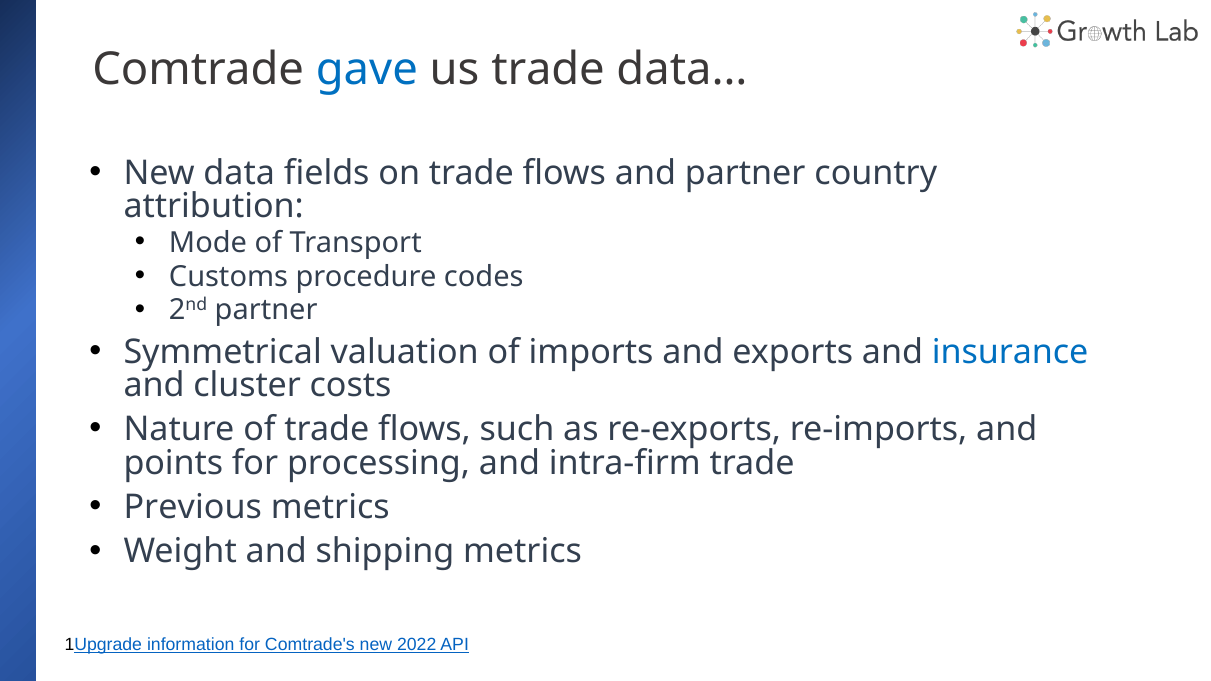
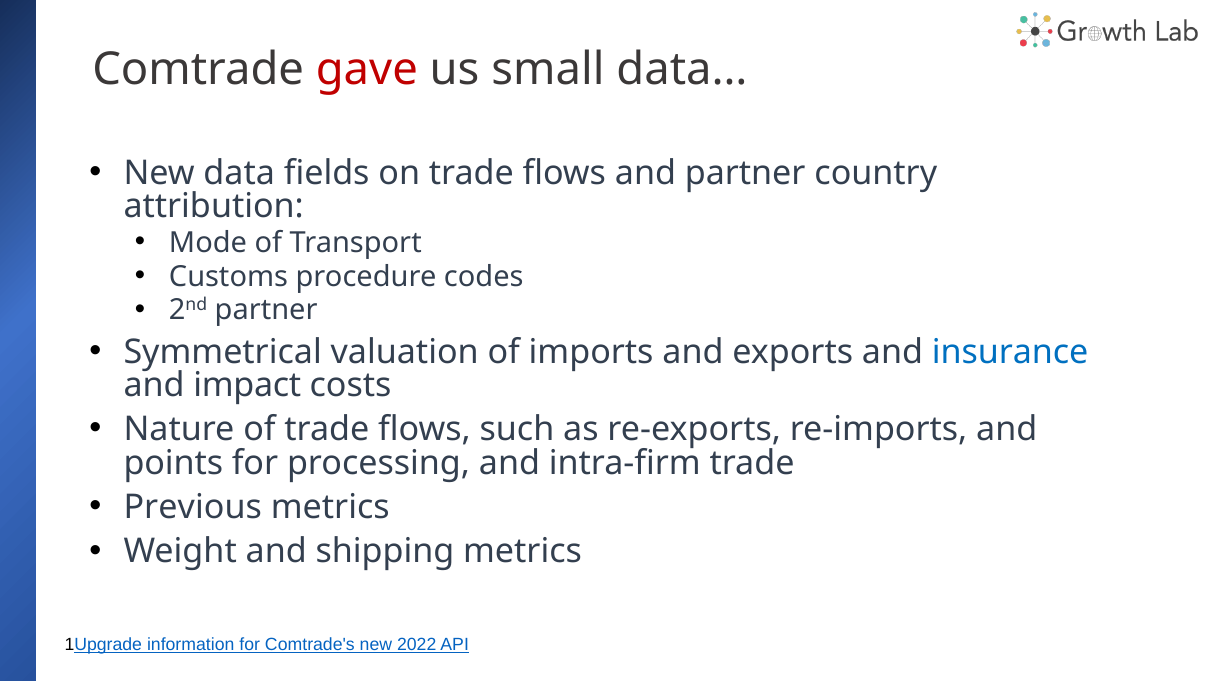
gave colour: blue -> red (367, 70)
us trade: trade -> small (548, 70)
cluster: cluster -> impact (247, 385)
